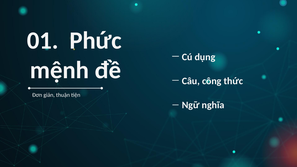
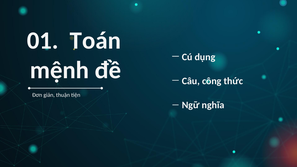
Phức: Phức -> Toán (95, 41)
